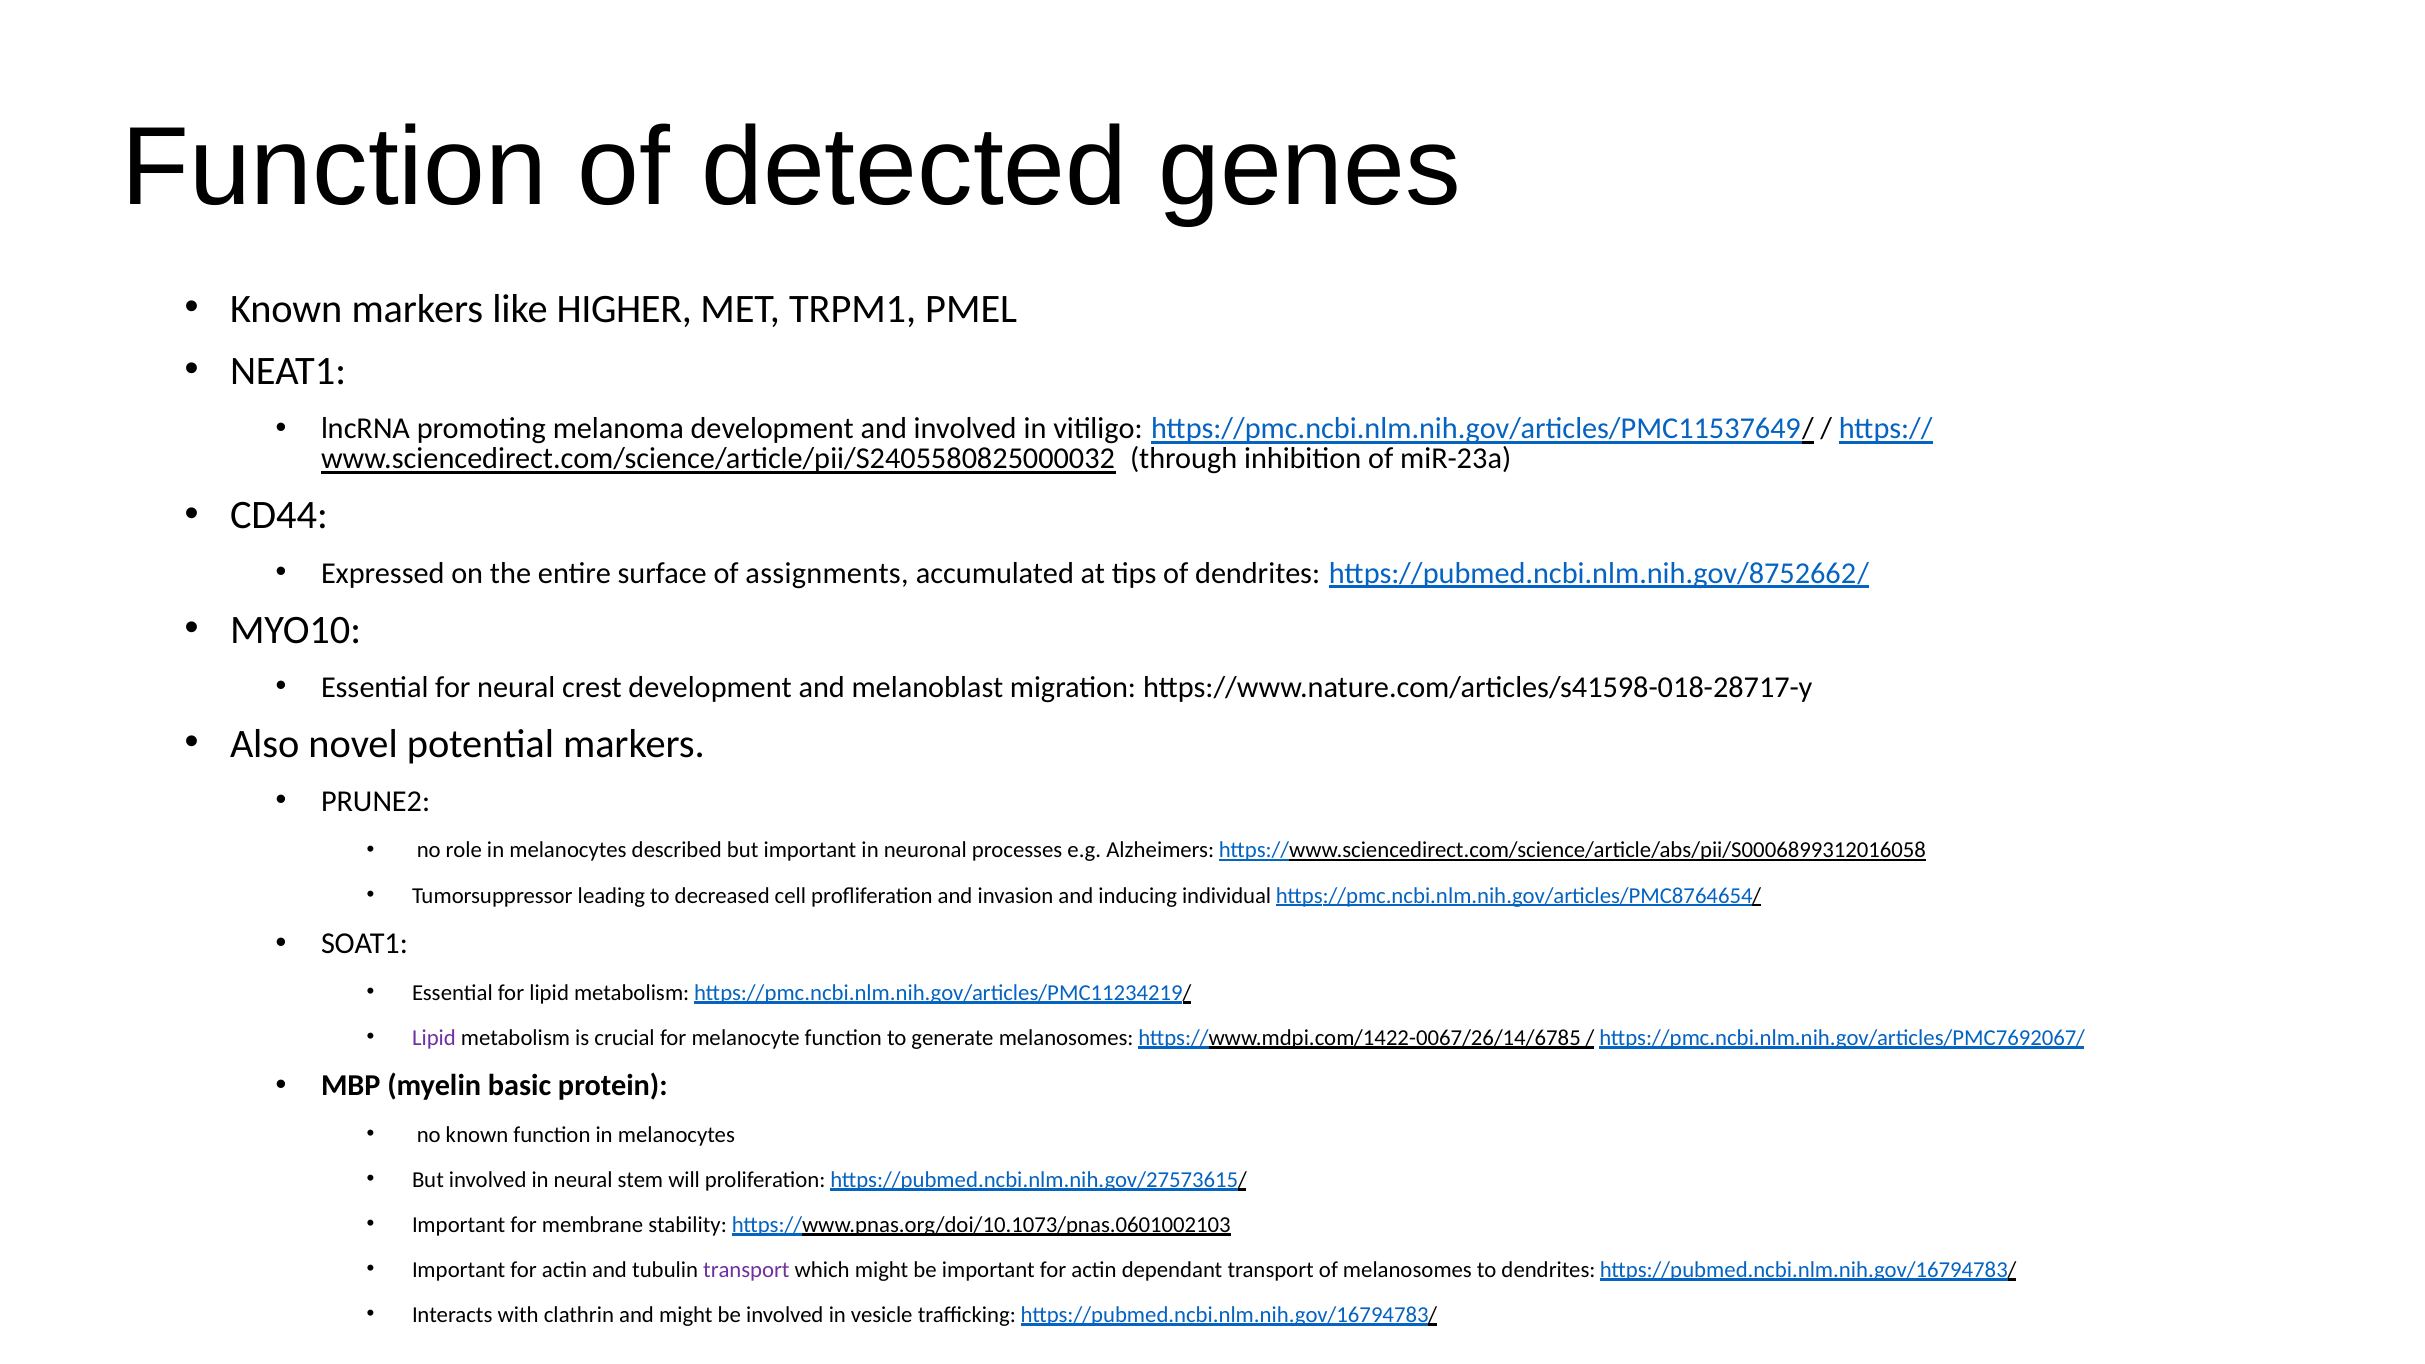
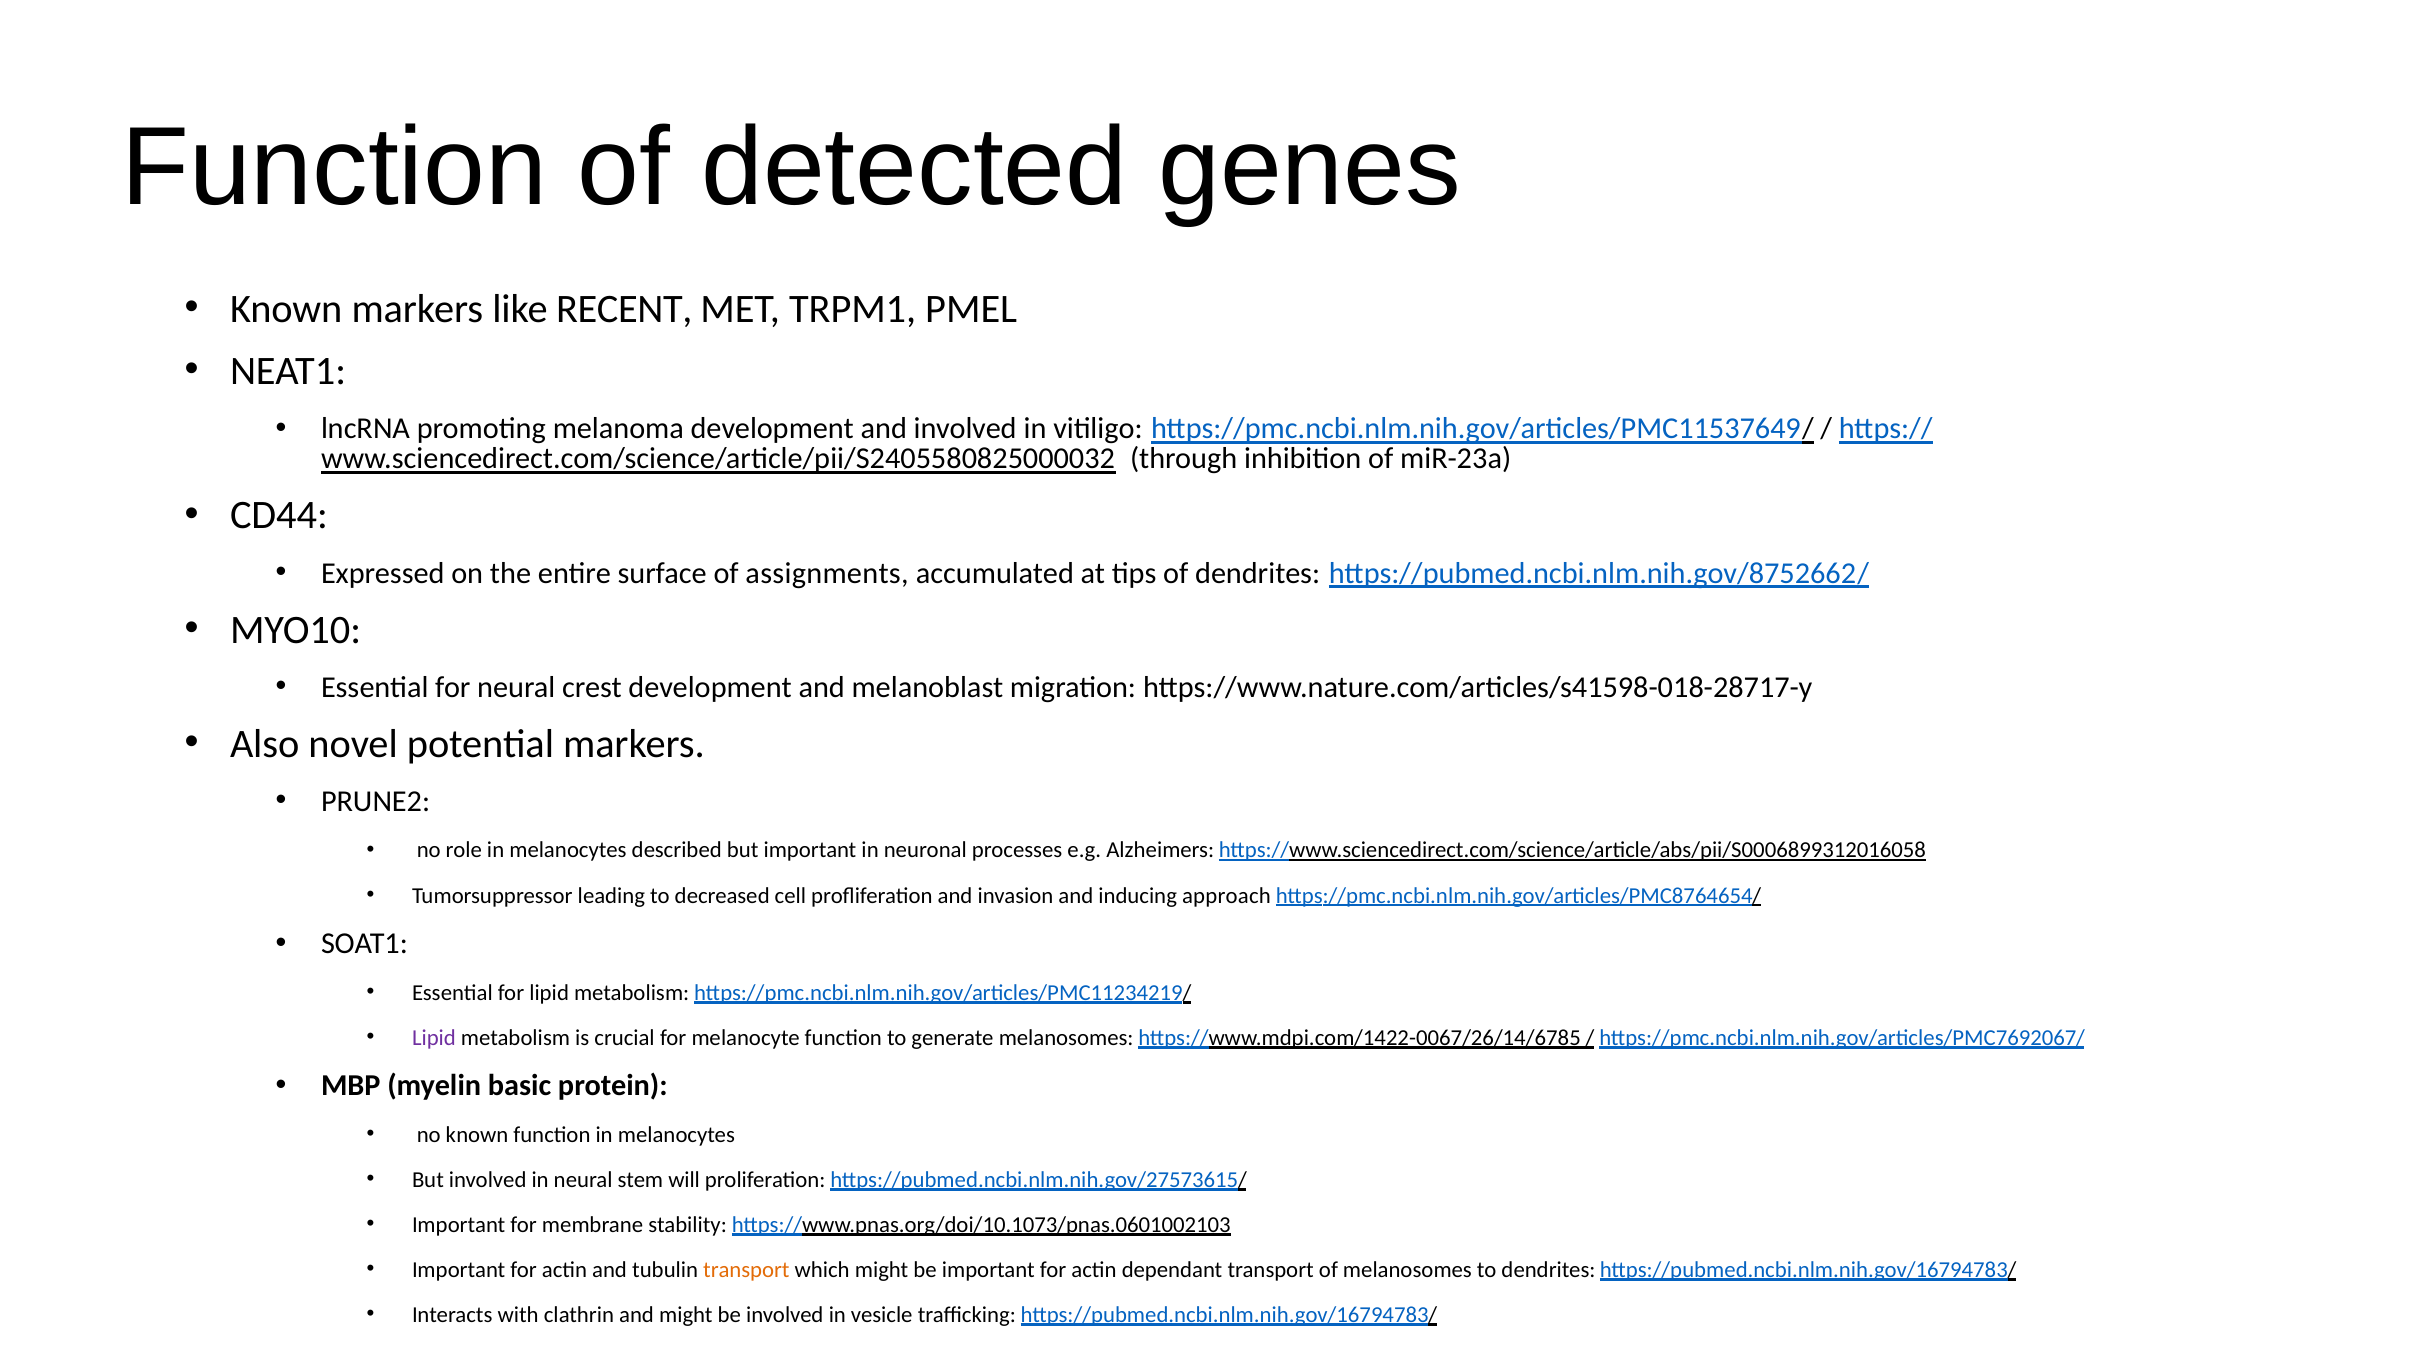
HIGHER: HIGHER -> RECENT (624, 309)
individual: individual -> approach (1226, 896)
transport colour: purple -> orange (746, 1270)
